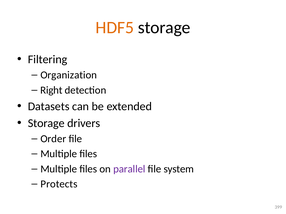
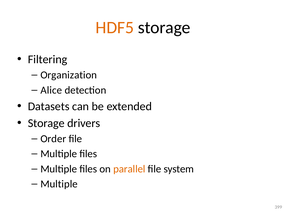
Right: Right -> Alice (51, 90)
parallel colour: purple -> orange (129, 169)
Protects: Protects -> Multiple (59, 184)
